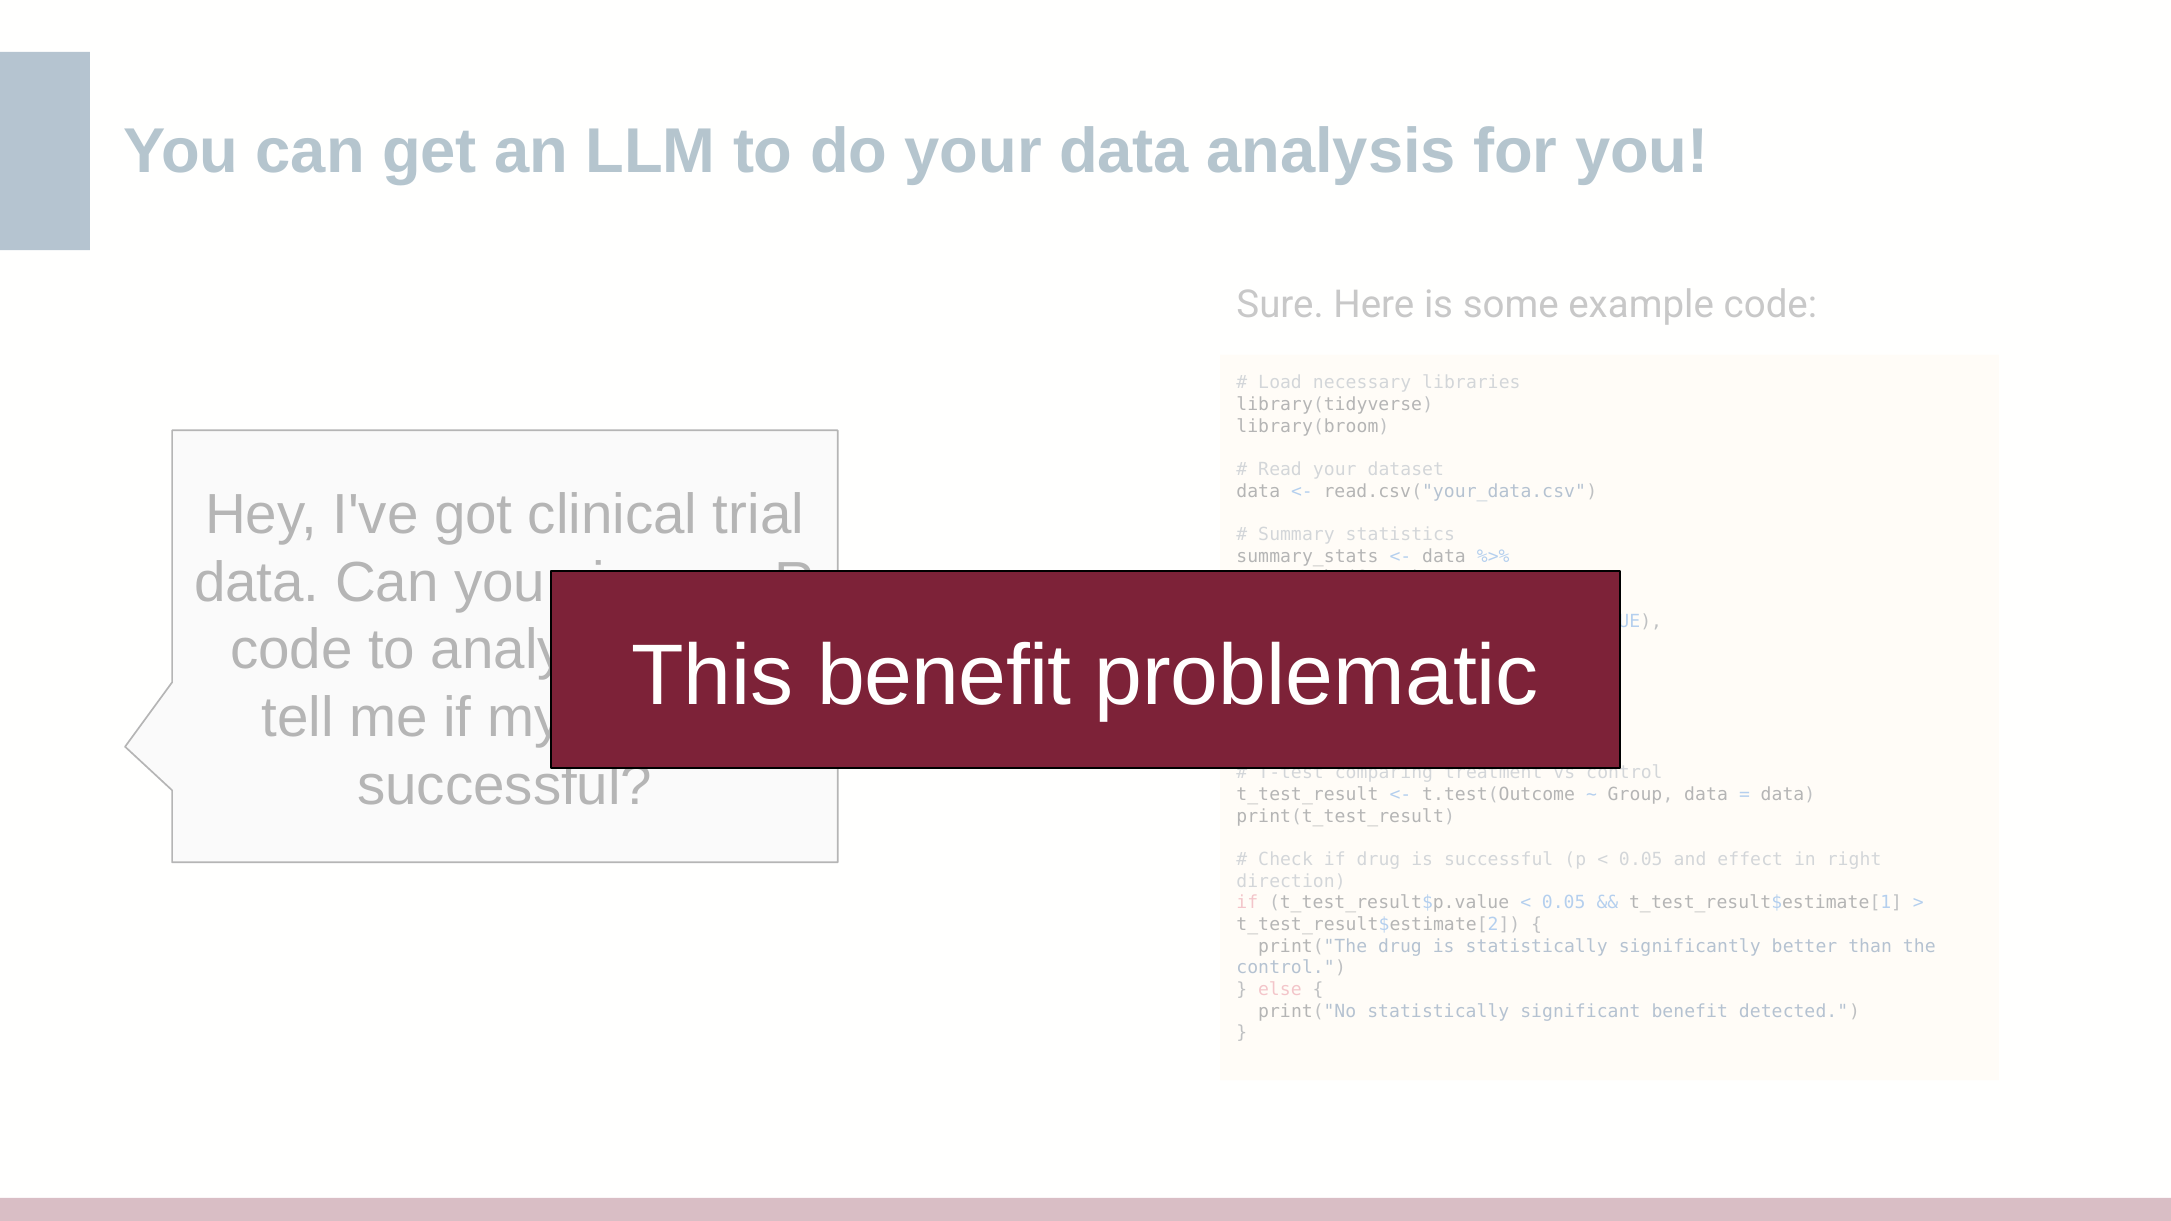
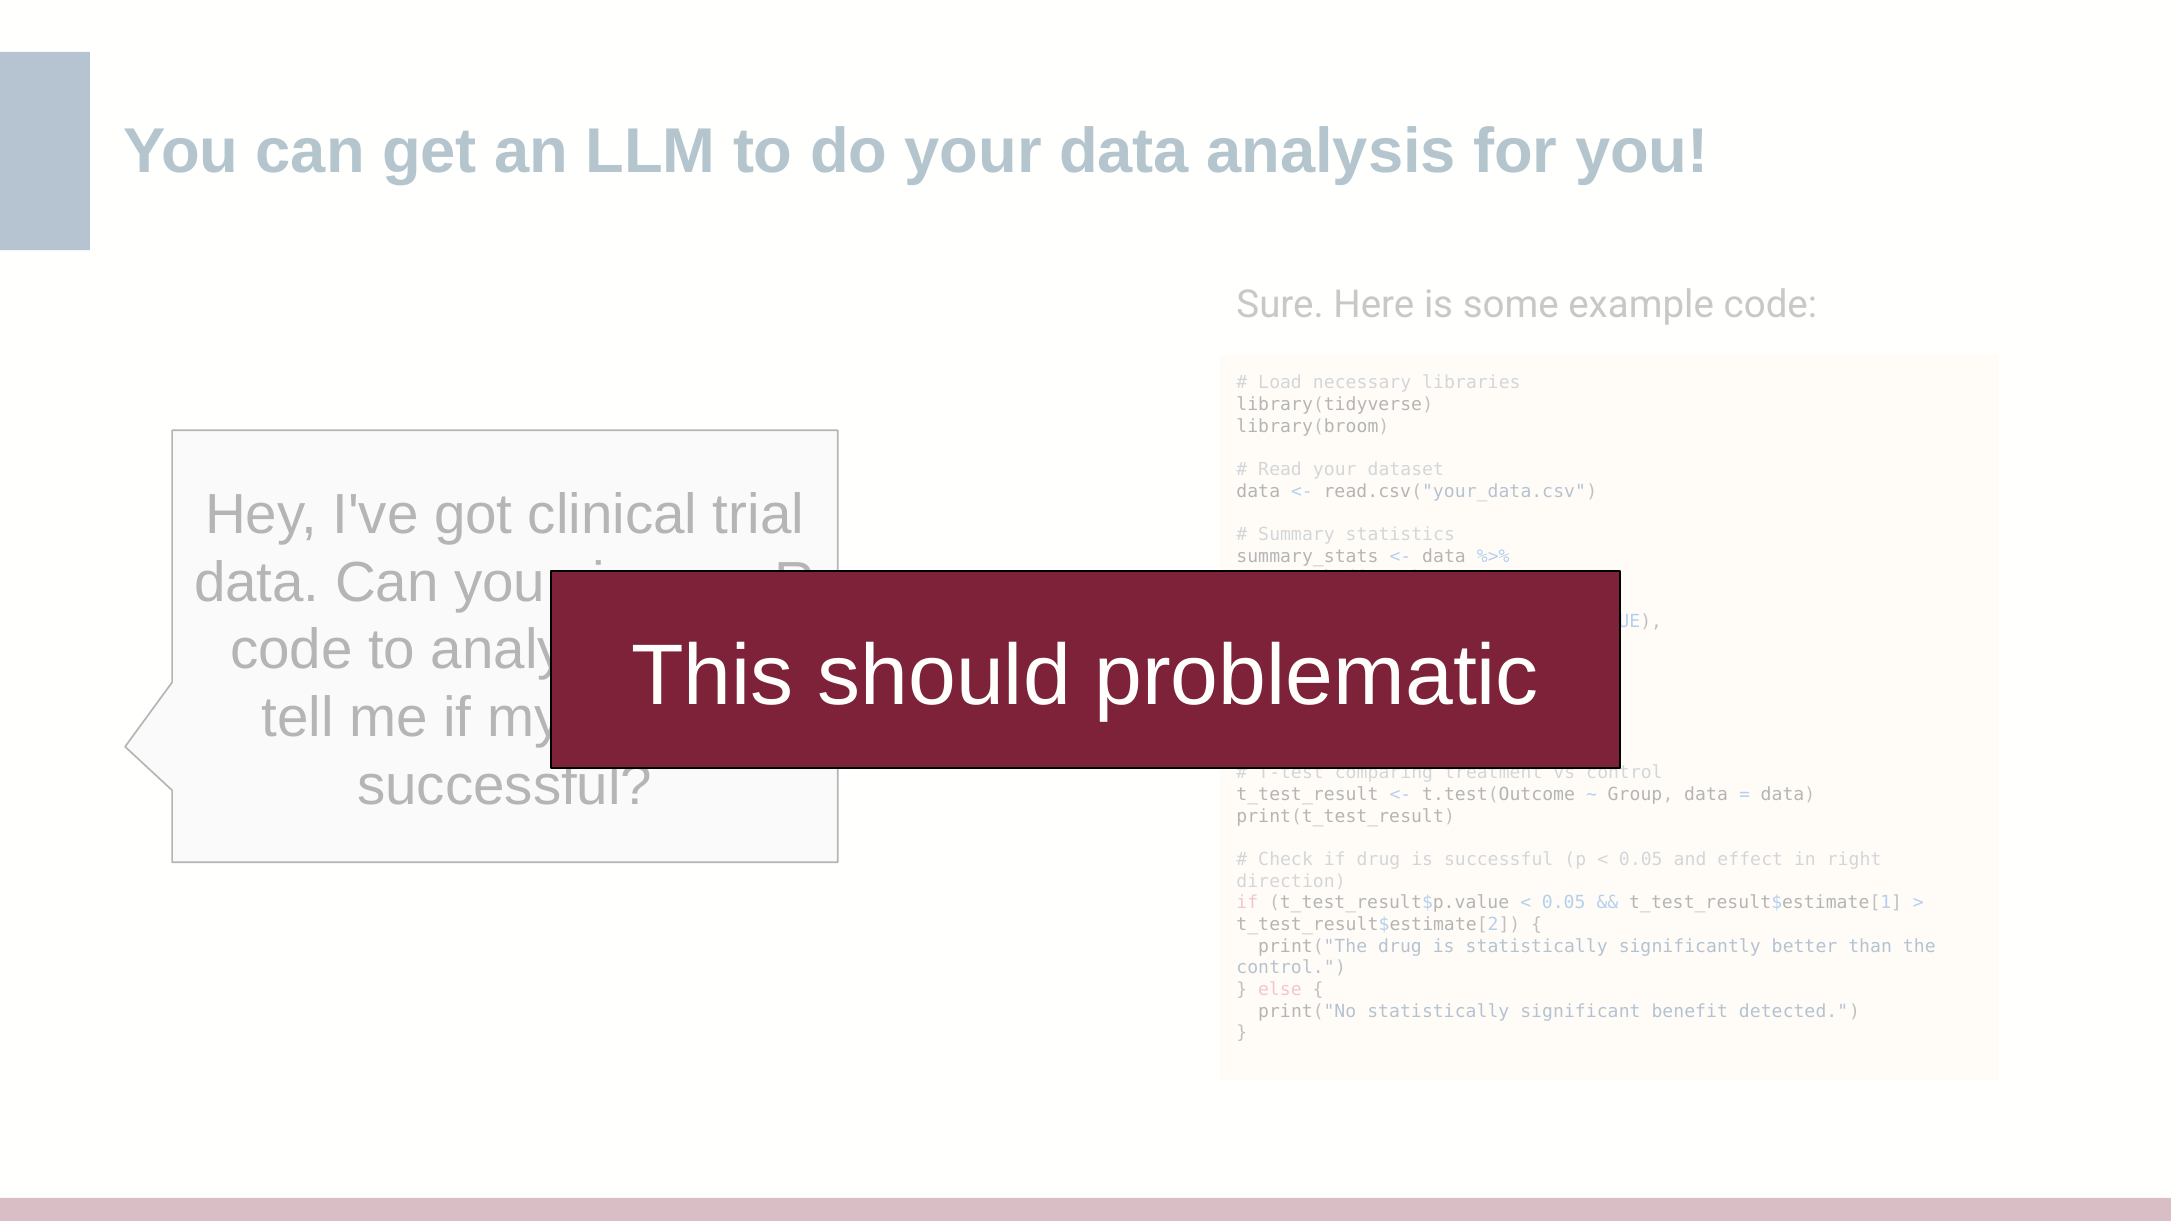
benefit: benefit -> should (944, 676)
